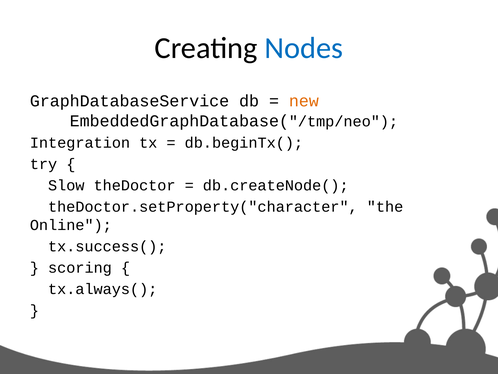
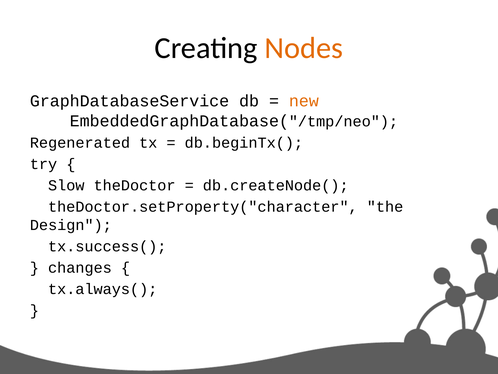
Nodes colour: blue -> orange (304, 48)
Integration: Integration -> Regenerated (80, 143)
Online: Online -> Design (71, 225)
scoring: scoring -> changes (80, 267)
